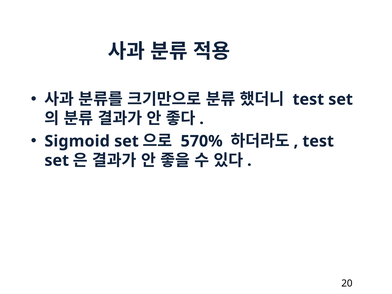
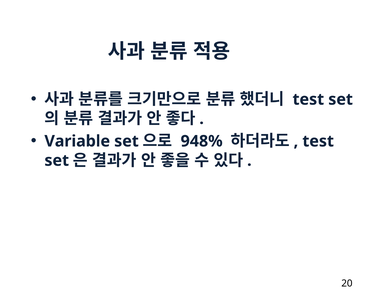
Sigmoid: Sigmoid -> Variable (77, 141)
570%: 570% -> 948% (202, 141)
